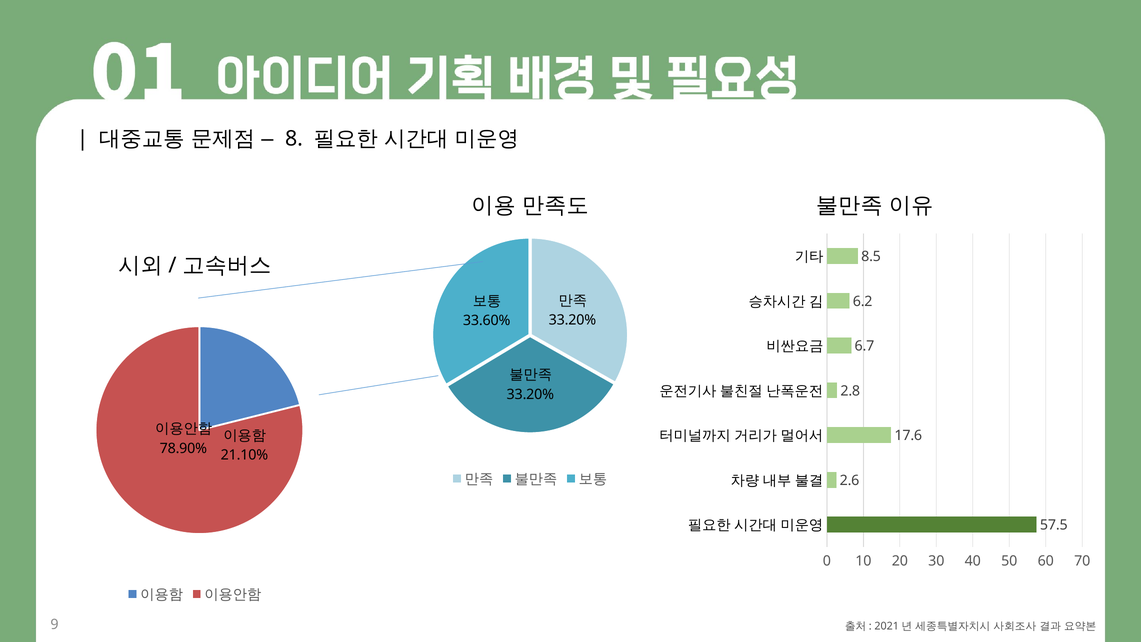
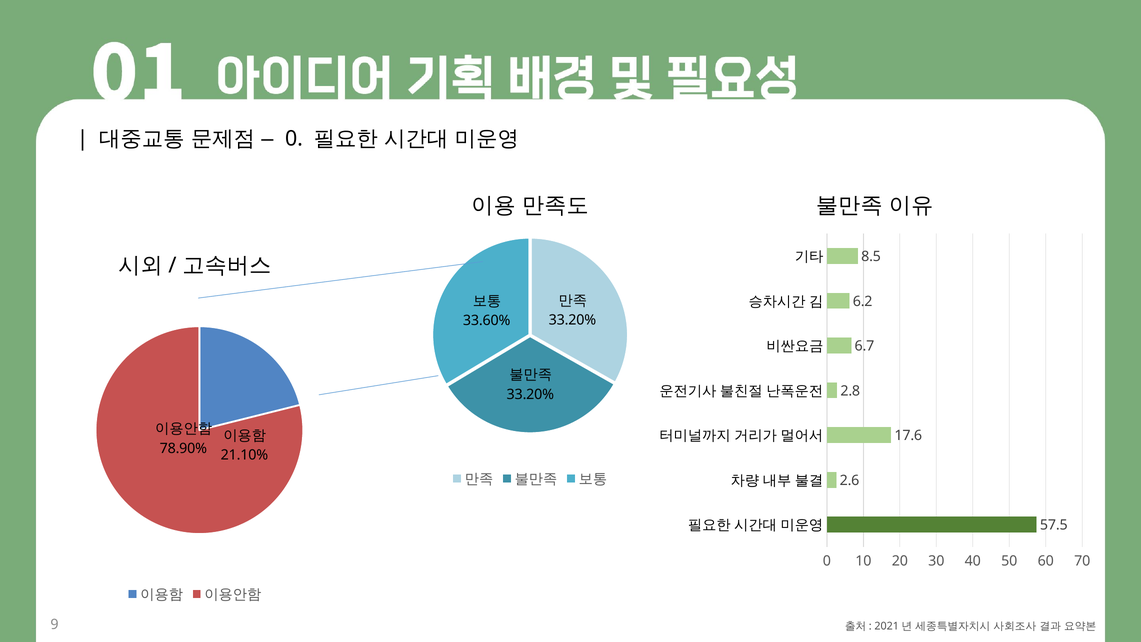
8: 8 -> 0 (294, 139)
